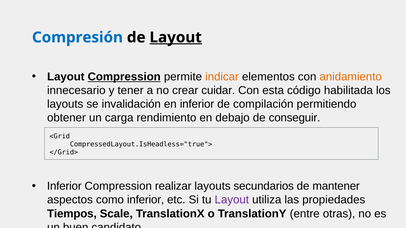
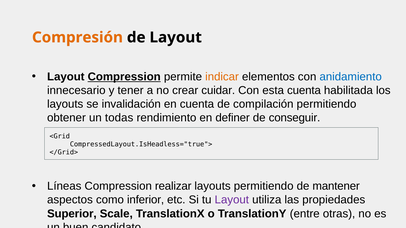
Compresión colour: blue -> orange (77, 37)
Layout underline: present -> none (176, 37)
anidamiento colour: orange -> blue (351, 77)
esta código: código -> cuenta (304, 91)
en inferior: inferior -> cuenta (197, 104)
carga: carga -> todas (119, 118)
debajo: debajo -> definer (233, 118)
Inferior: Inferior -> Líneas (64, 187)
layouts secundarios: secundarios -> permitiendo (264, 187)
Tiempos: Tiempos -> Superior (72, 214)
